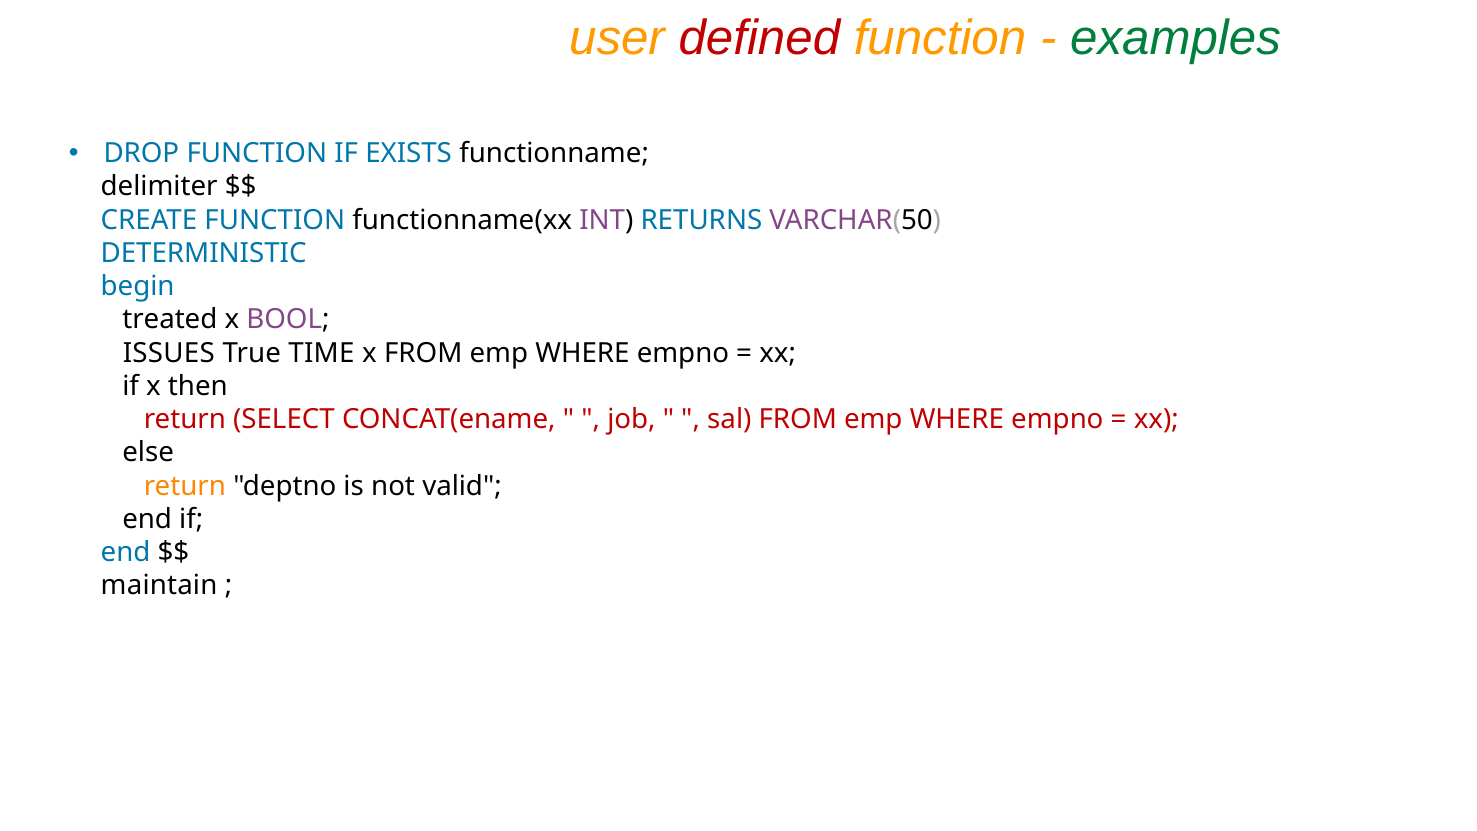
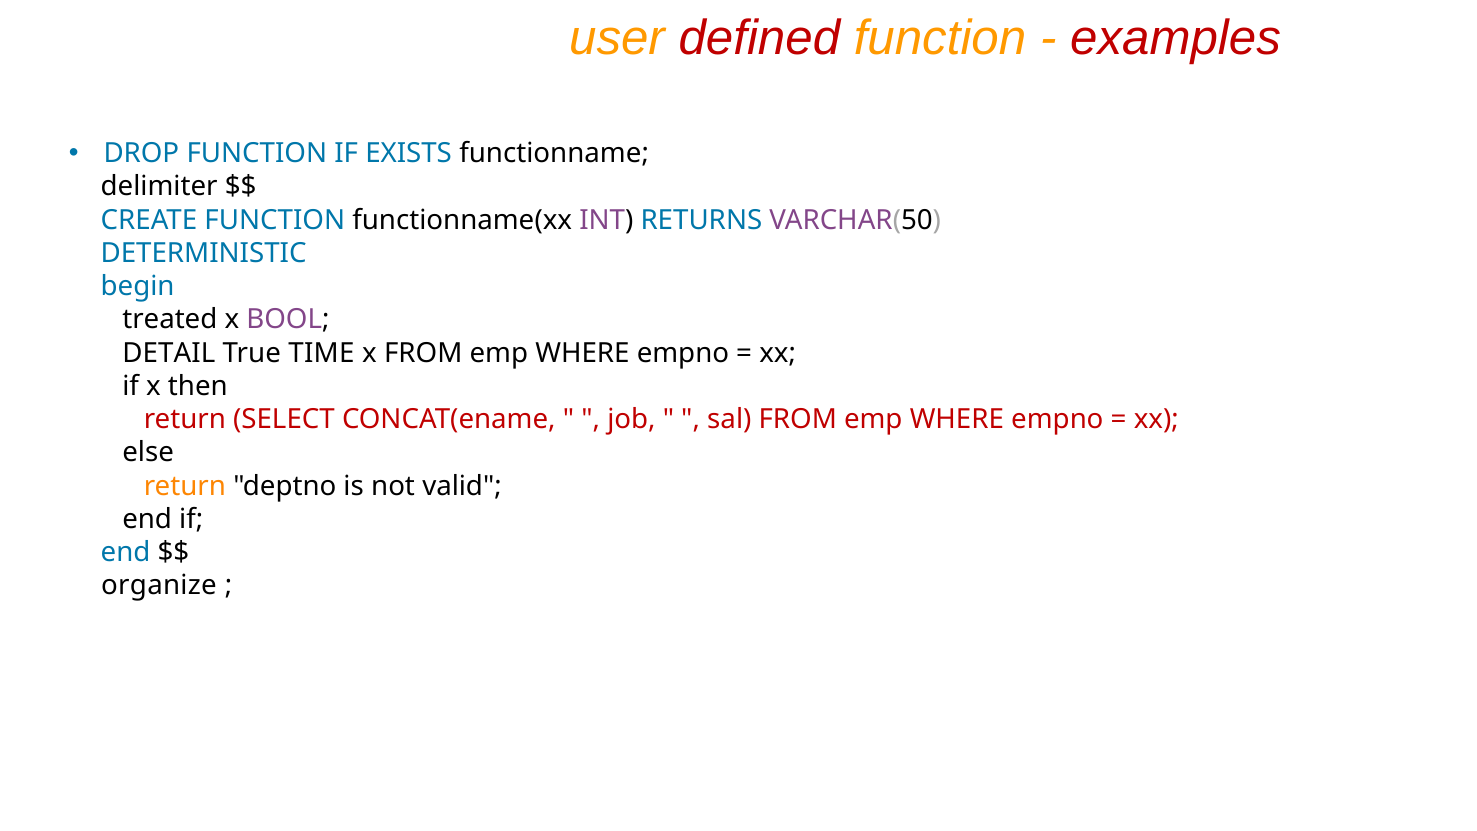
examples colour: green -> red (1176, 38)
ISSUES: ISSUES -> DETAIL (169, 353)
maintain: maintain -> organize (159, 586)
